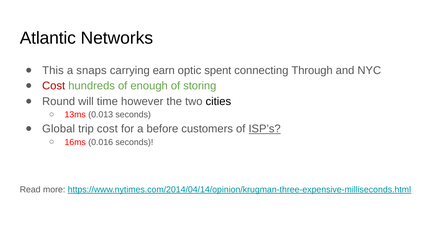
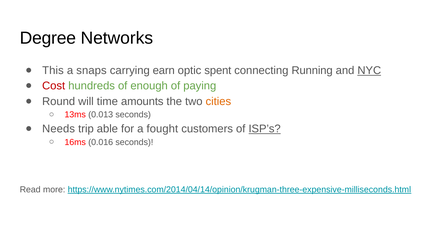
Atlantic: Atlantic -> Degree (48, 38)
Through: Through -> Running (312, 70)
NYC underline: none -> present (369, 70)
storing: storing -> paying (200, 86)
however: however -> amounts (142, 101)
cities colour: black -> orange (218, 101)
Global: Global -> Needs (59, 129)
trip cost: cost -> able (107, 129)
before: before -> fought (162, 129)
